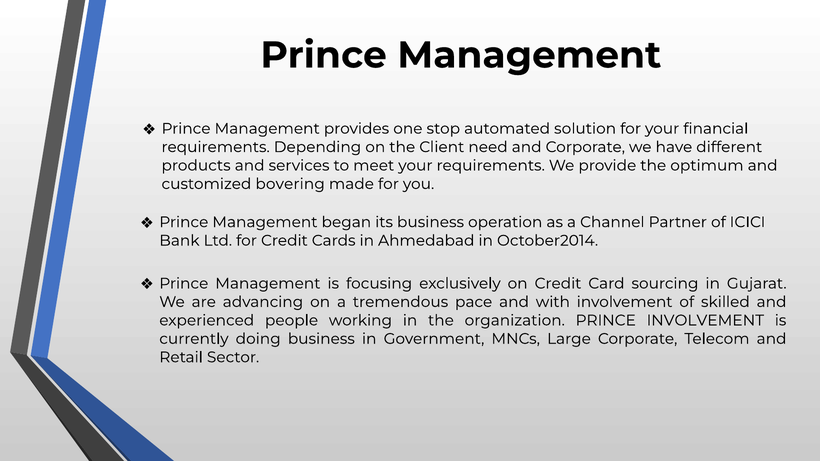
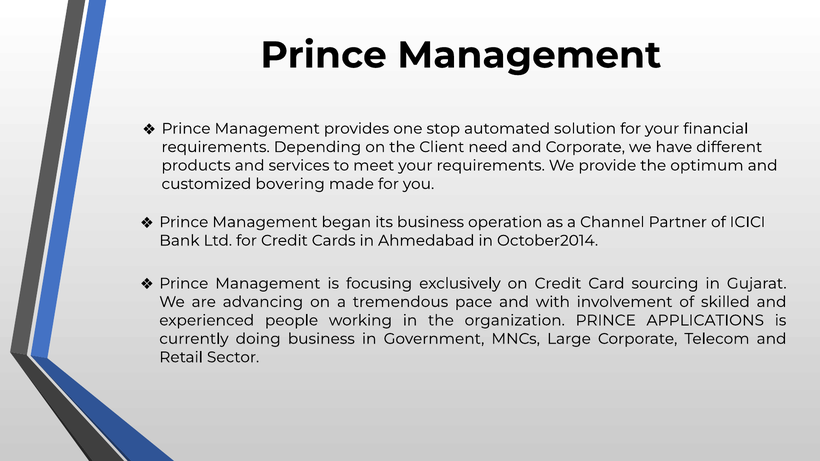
PRINCE INVOLVEMENT: INVOLVEMENT -> APPLICATIONS (705, 321)
